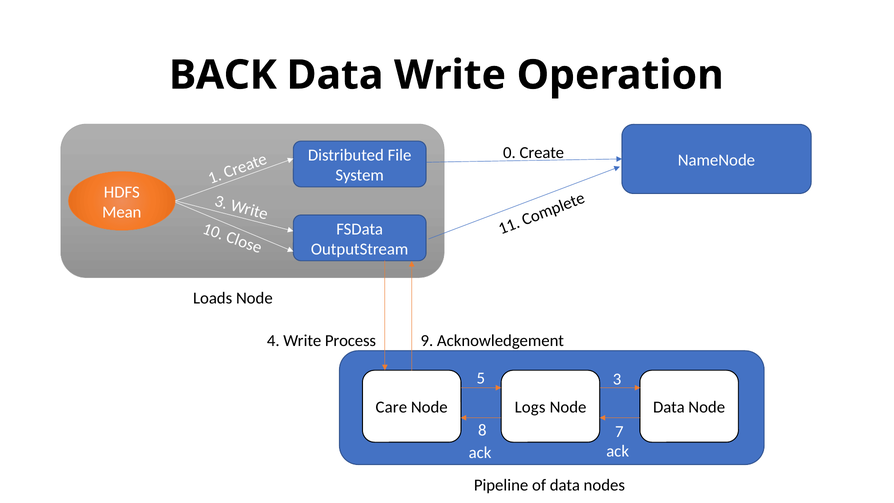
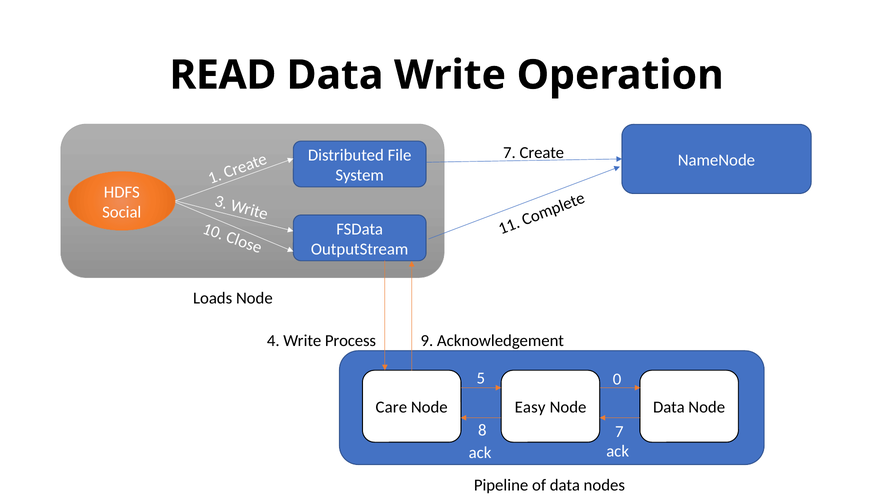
BACK: BACK -> READ (223, 75)
0: 0 -> 7 (509, 153)
Mean: Mean -> Social (122, 212)
5 3: 3 -> 0 (617, 379)
Logs: Logs -> Easy (530, 407)
